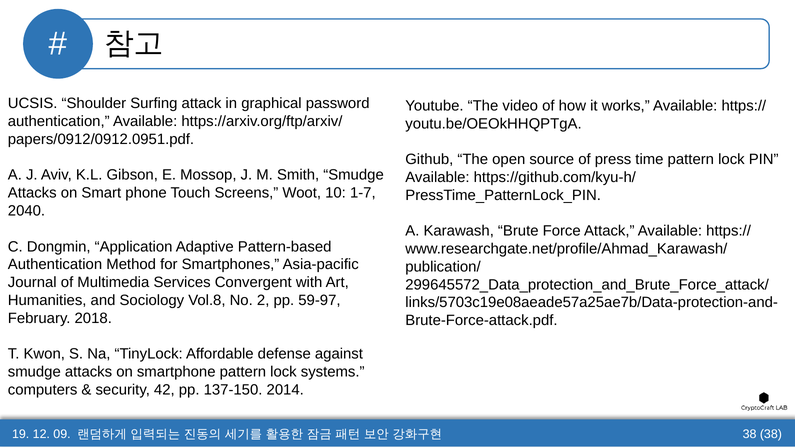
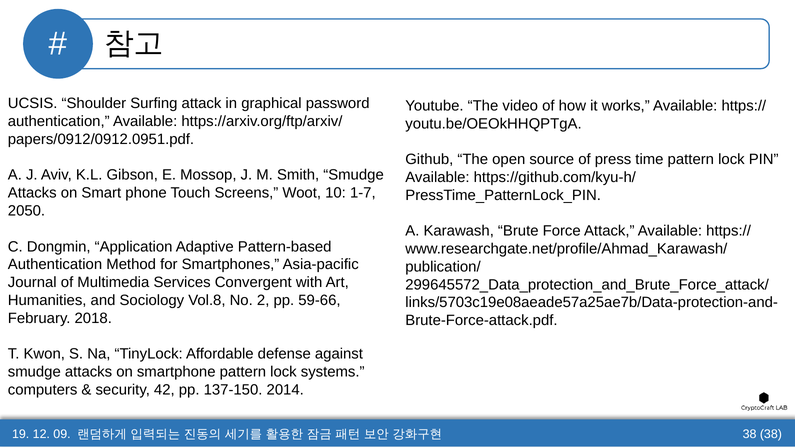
2040: 2040 -> 2050 (26, 211)
59-97: 59-97 -> 59-66 (319, 300)
